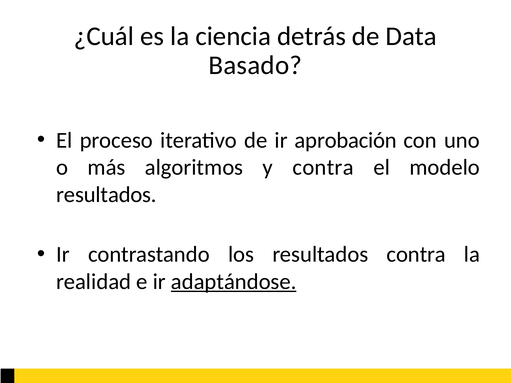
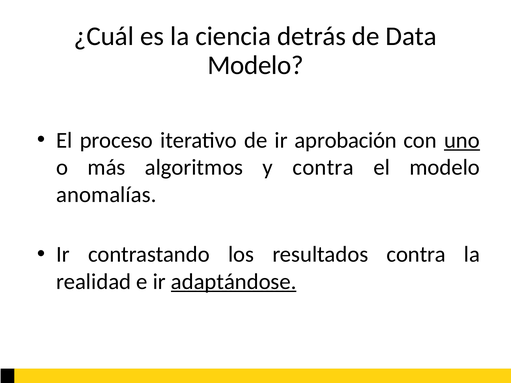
Basado: Basado -> Modelo (256, 65)
uno underline: none -> present (462, 140)
resultados: resultados -> anomalías (106, 195)
